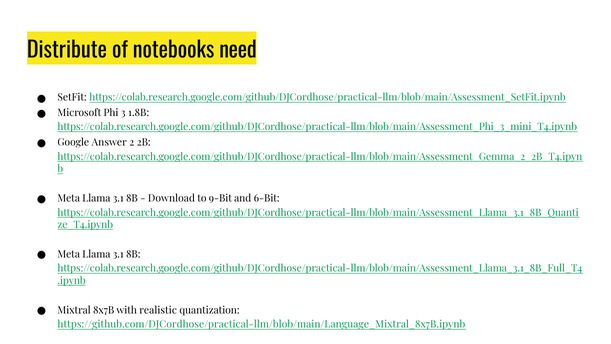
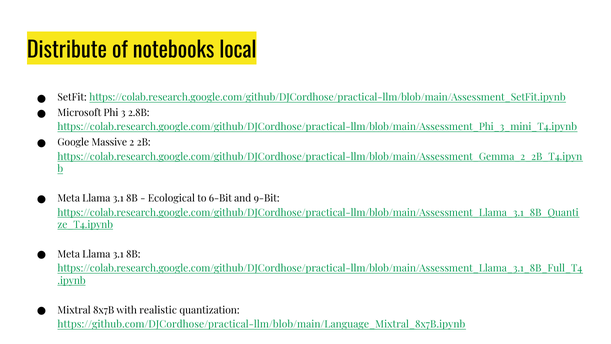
need: need -> local (238, 51)
1.8B: 1.8B -> 2.8B (139, 113)
Answer: Answer -> Massive (109, 142)
Download: Download -> Ecological (171, 198)
9-Bit: 9-Bit -> 6-Bit (220, 198)
6-Bit: 6-Bit -> 9-Bit (267, 198)
